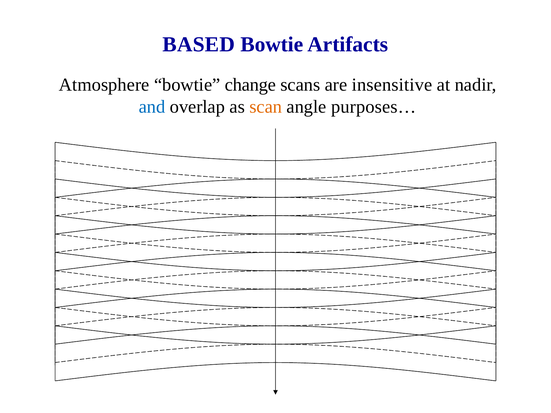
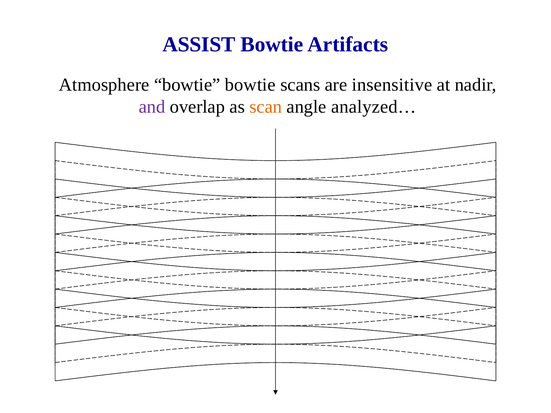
BASED: BASED -> ASSIST (199, 45)
bowtie change: change -> bowtie (250, 85)
and colour: blue -> purple (152, 107)
purposes…: purposes… -> analyzed… (374, 107)
